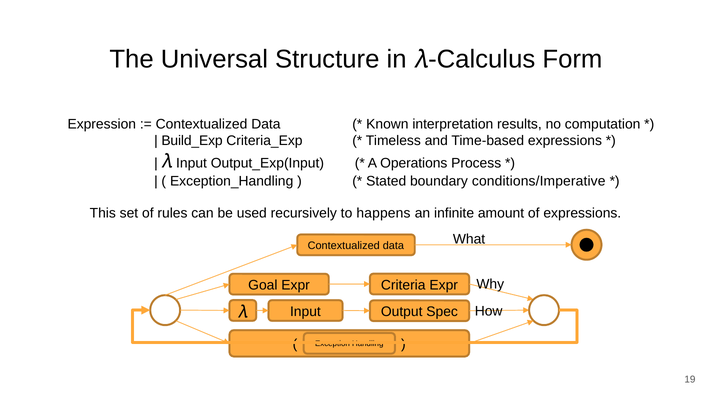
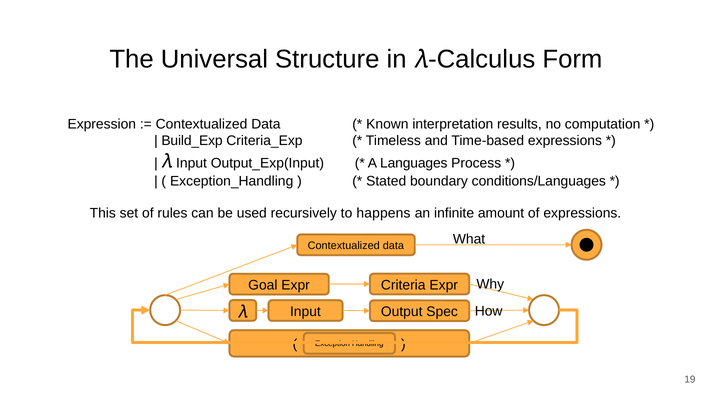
Operations: Operations -> Languages (414, 163)
conditions/Imperative: conditions/Imperative -> conditions/Languages (539, 181)
